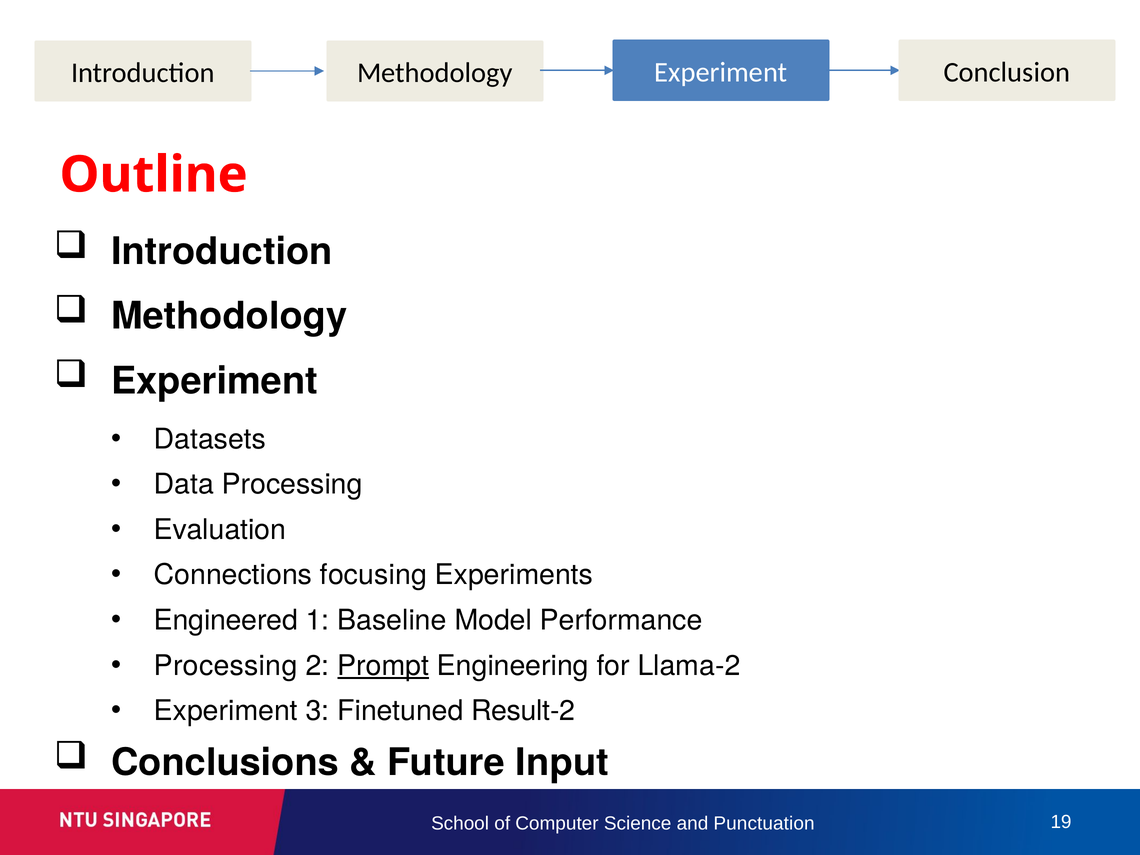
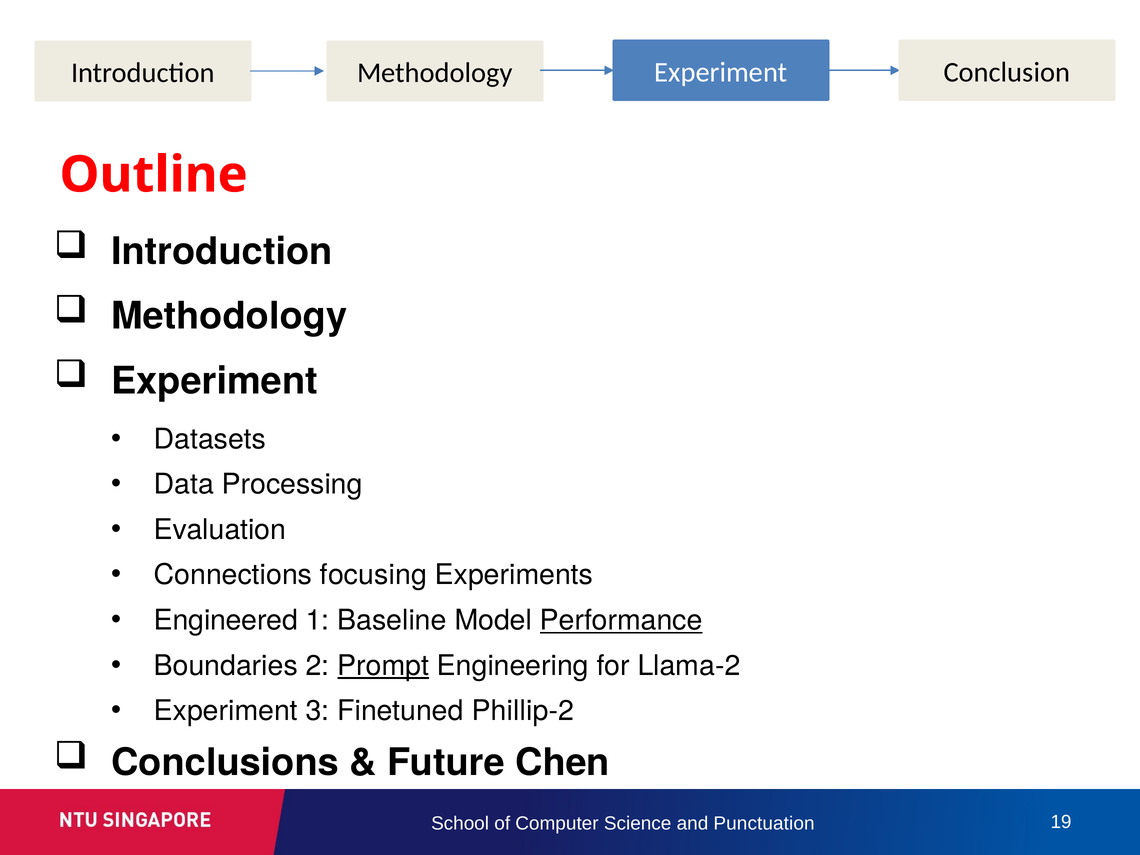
Performance underline: none -> present (621, 620)
Processing: Processing -> Boundaries (226, 666)
Result-2: Result-2 -> Phillip-2 (523, 711)
Input: Input -> Chen (562, 763)
